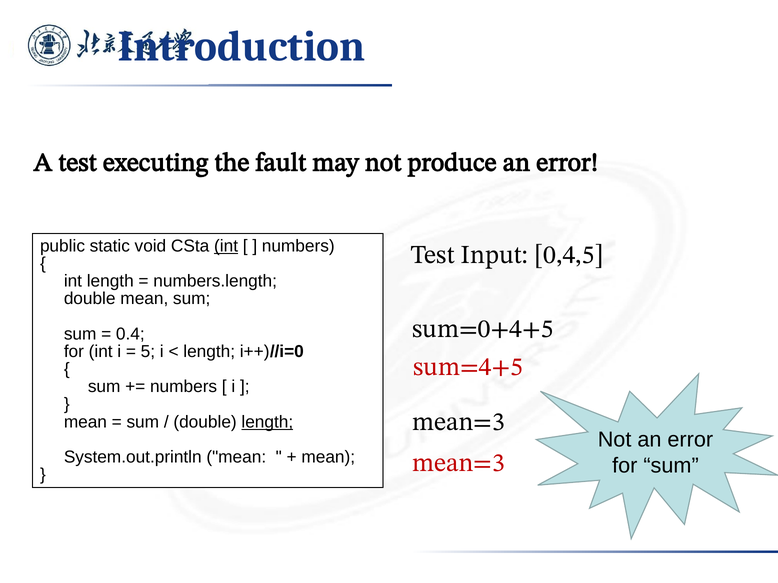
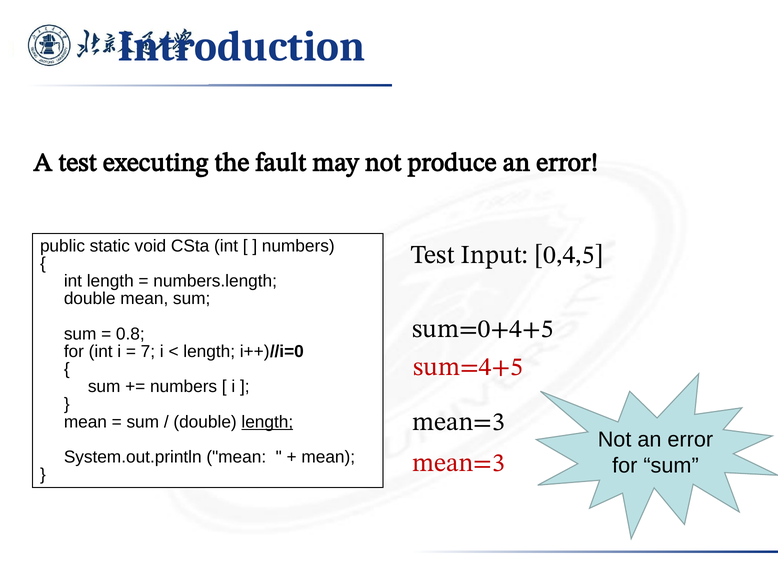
int underline: present -> none (226, 246)
0.4: 0.4 -> 0.8 (130, 334)
5: 5 -> 7 (148, 352)
